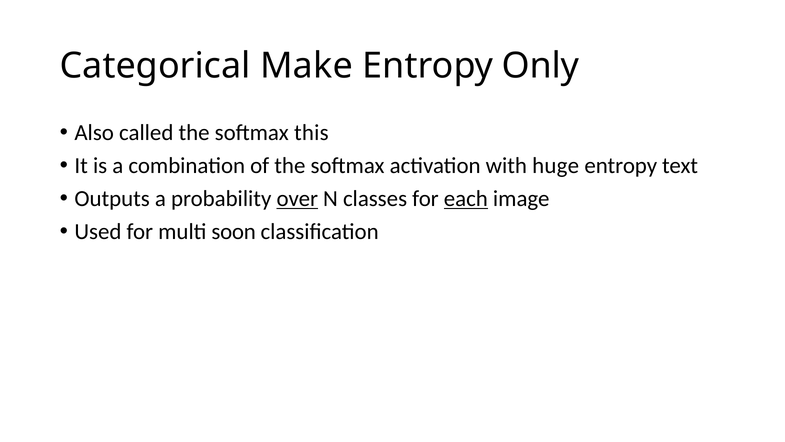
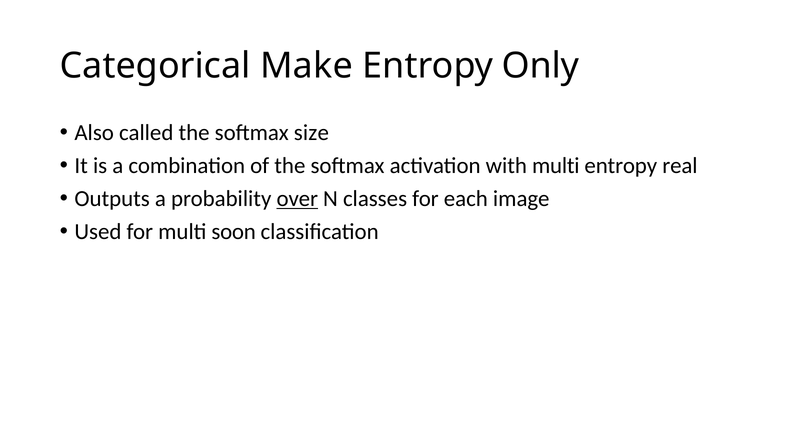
this: this -> size (311, 133)
with huge: huge -> multi (556, 166)
text: text -> real (680, 166)
each underline: present -> none (466, 198)
